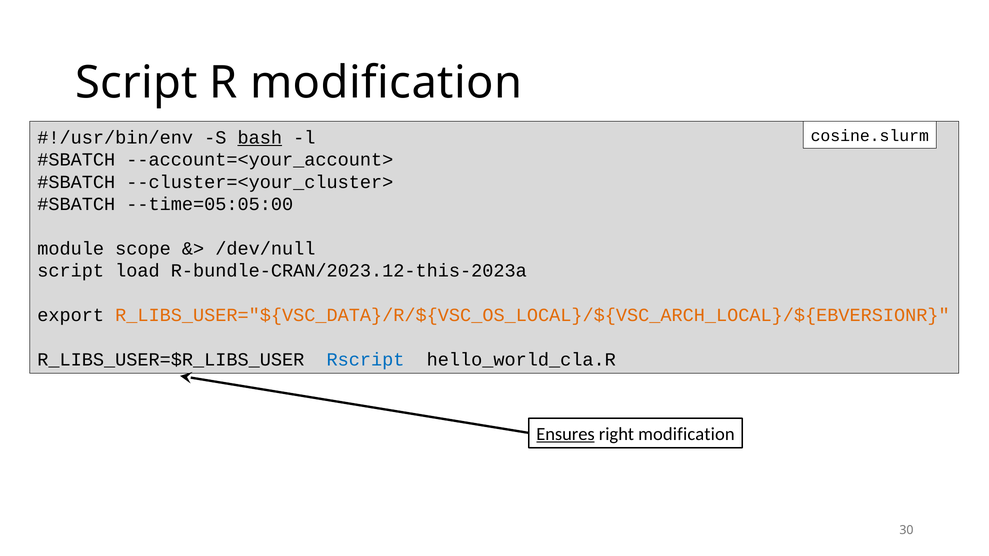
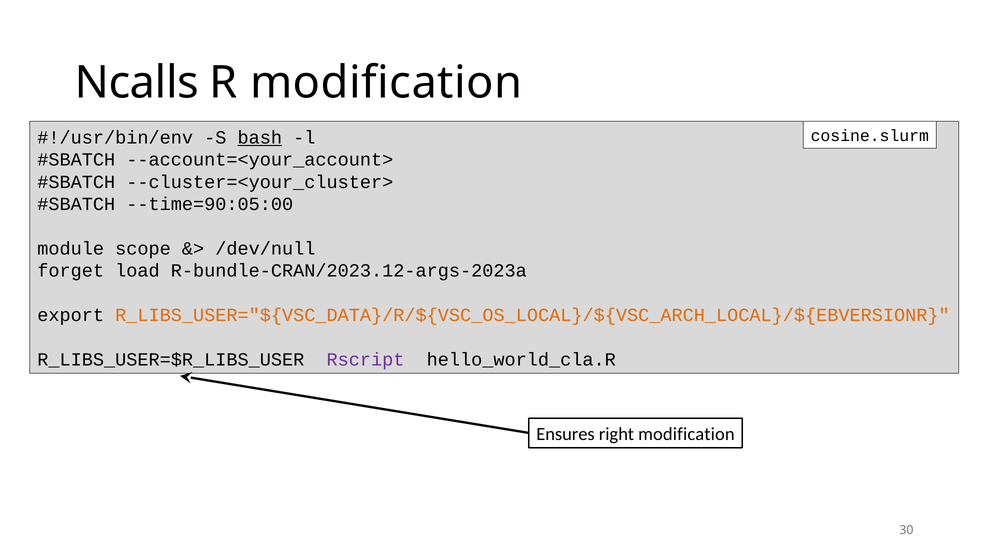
Script: Script -> Ncalls (137, 83)
--time=05:05:00: --time=05:05:00 -> --time=90:05:00 (210, 204)
script: script -> forget (71, 271)
R-bundle-CRAN/2023.12-this-2023a: R-bundle-CRAN/2023.12-this-2023a -> R-bundle-CRAN/2023.12-args-2023a (349, 271)
Rscript colour: blue -> purple (366, 360)
Ensures underline: present -> none (565, 434)
